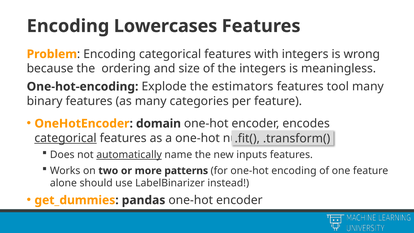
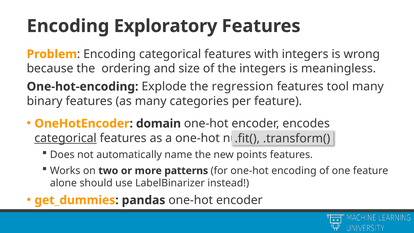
Lowercases: Lowercases -> Exploratory (166, 26)
estimators: estimators -> regression (243, 87)
automatically underline: present -> none (129, 155)
inputs: inputs -> points (252, 155)
